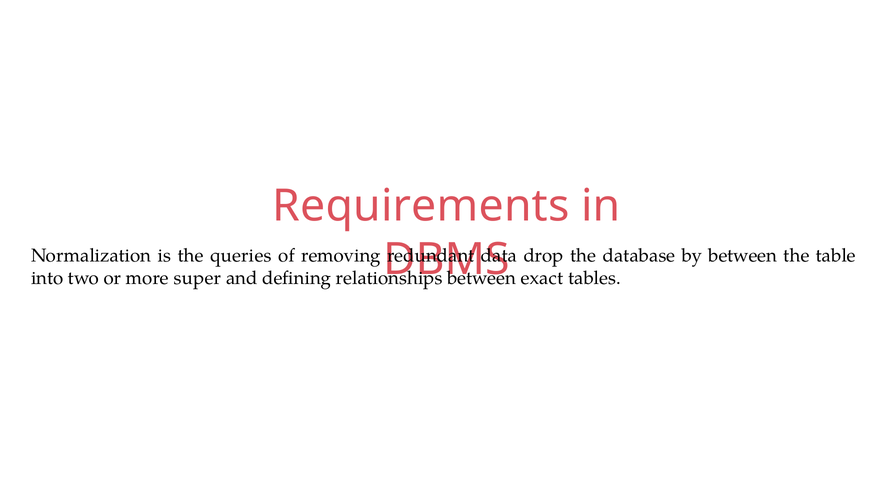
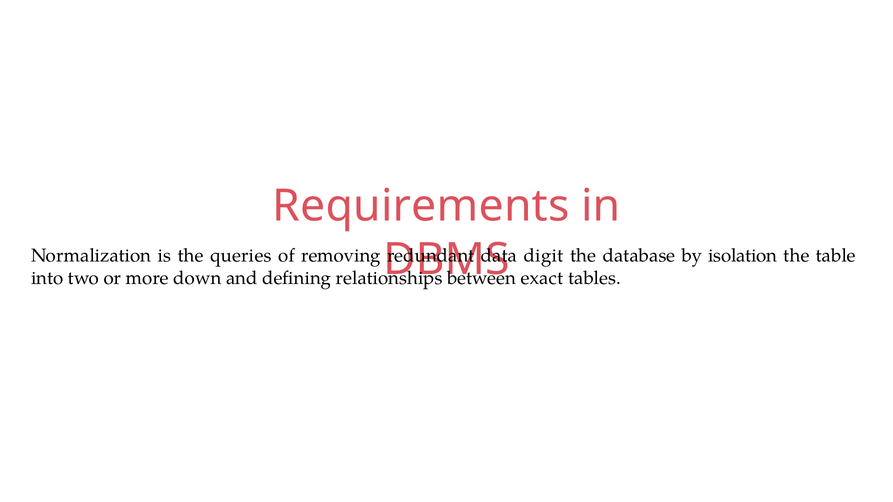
drop: drop -> digit (544, 256)
by between: between -> isolation (743, 256)
super: super -> down (197, 278)
